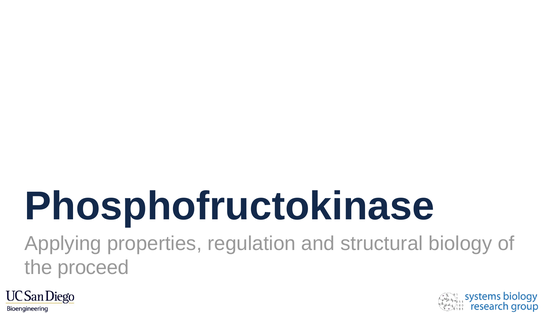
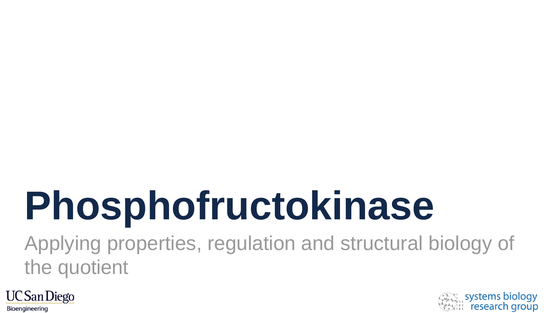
proceed: proceed -> quotient (93, 267)
